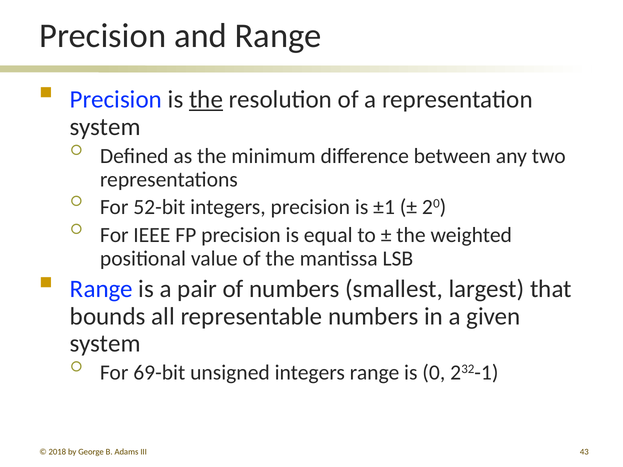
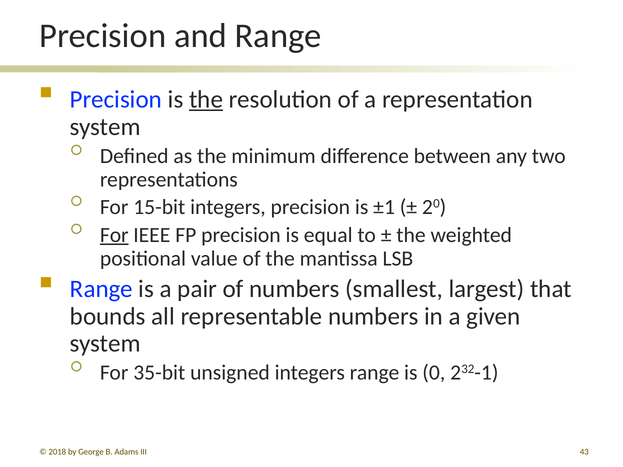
52-bit: 52-bit -> 15-bit (159, 207)
For underline: none -> present (114, 235)
69-bit: 69-bit -> 35-bit (159, 373)
